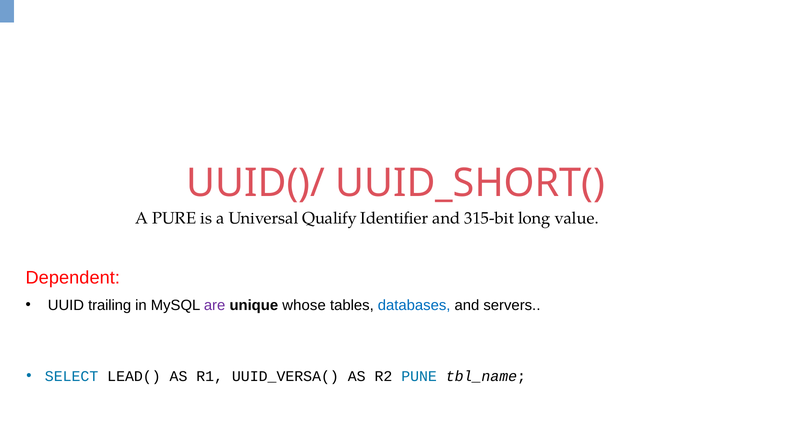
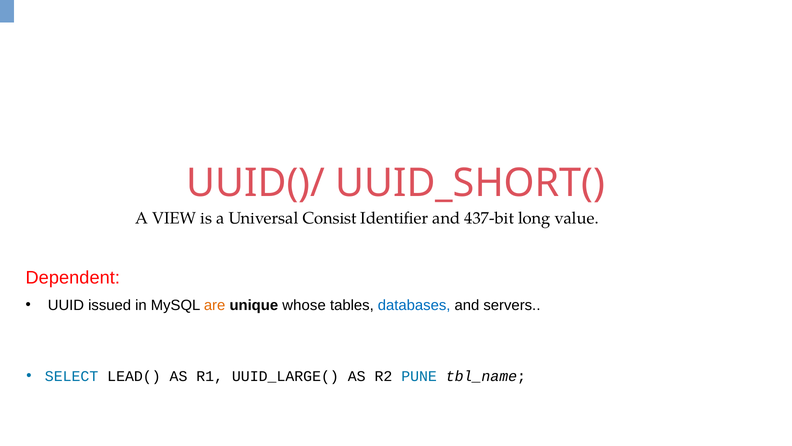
PURE: PURE -> VIEW (174, 218)
Qualify: Qualify -> Consist (330, 218)
315-bit: 315-bit -> 437-bit (489, 218)
trailing: trailing -> issued (110, 305)
are colour: purple -> orange (215, 305)
UUID_VERSA(: UUID_VERSA( -> UUID_LARGE( (285, 376)
